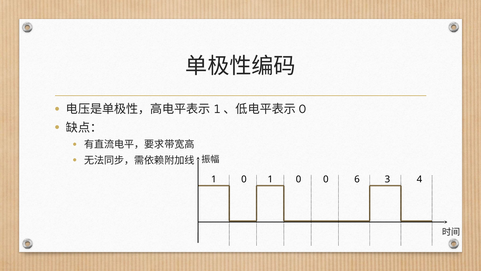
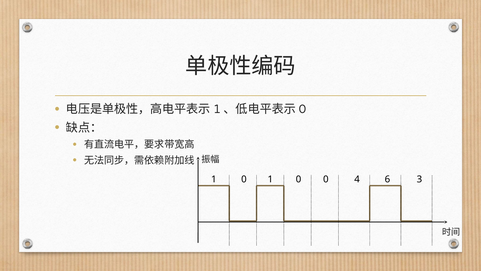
6: 6 -> 4 (357, 179)
3: 3 -> 6 (387, 179)
4: 4 -> 3 (419, 179)
